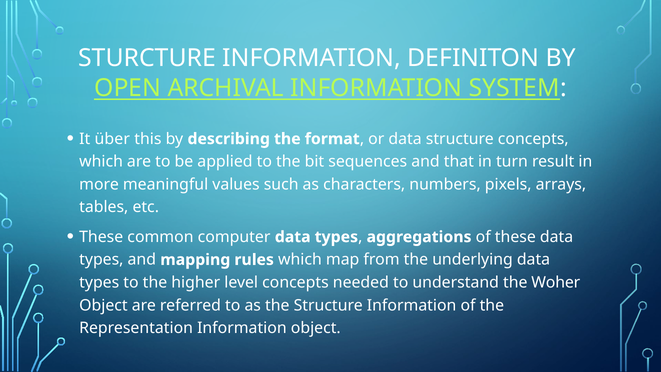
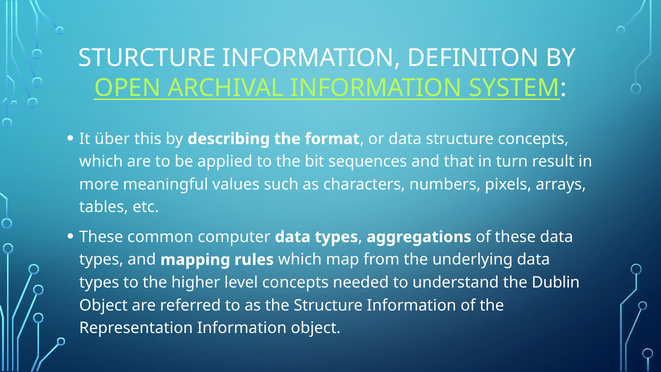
Woher: Woher -> Dublin (556, 282)
